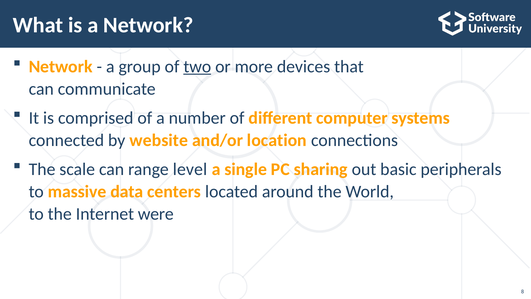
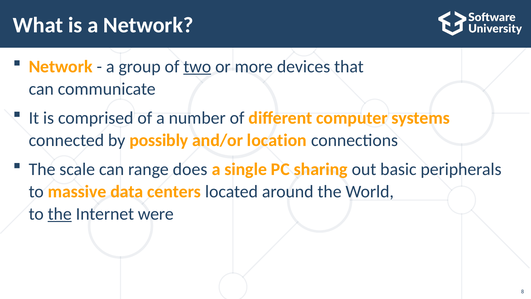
website: website -> possibly (159, 140)
level: level -> does (190, 169)
the underline: none -> present (60, 214)
